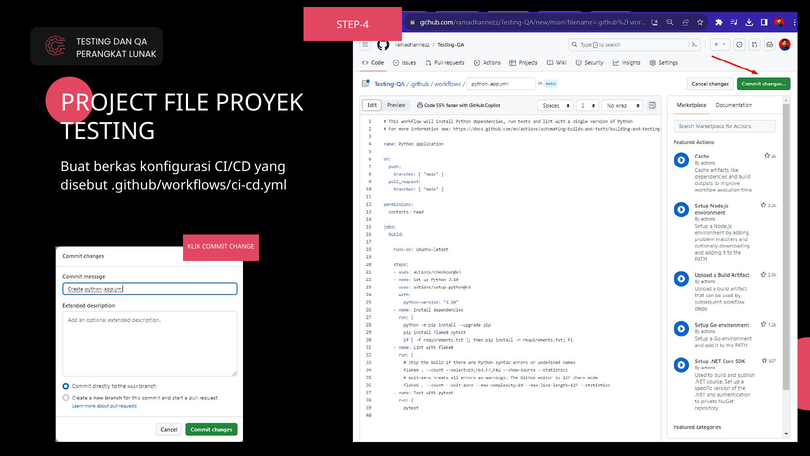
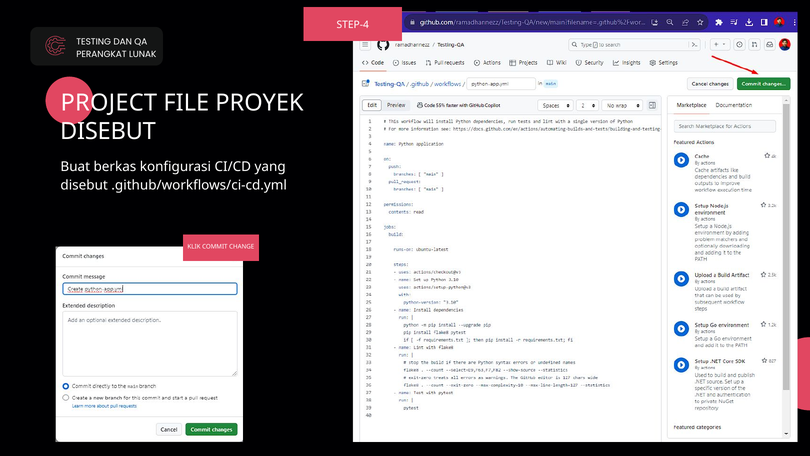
TESTING: TESTING -> DISEBUT (108, 131)
